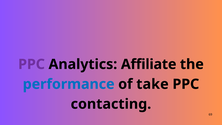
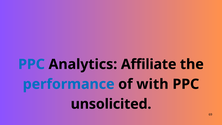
PPC colour: purple -> blue (32, 64)
take: take -> with (152, 84)
contacting: contacting -> unsolicited (111, 104)
